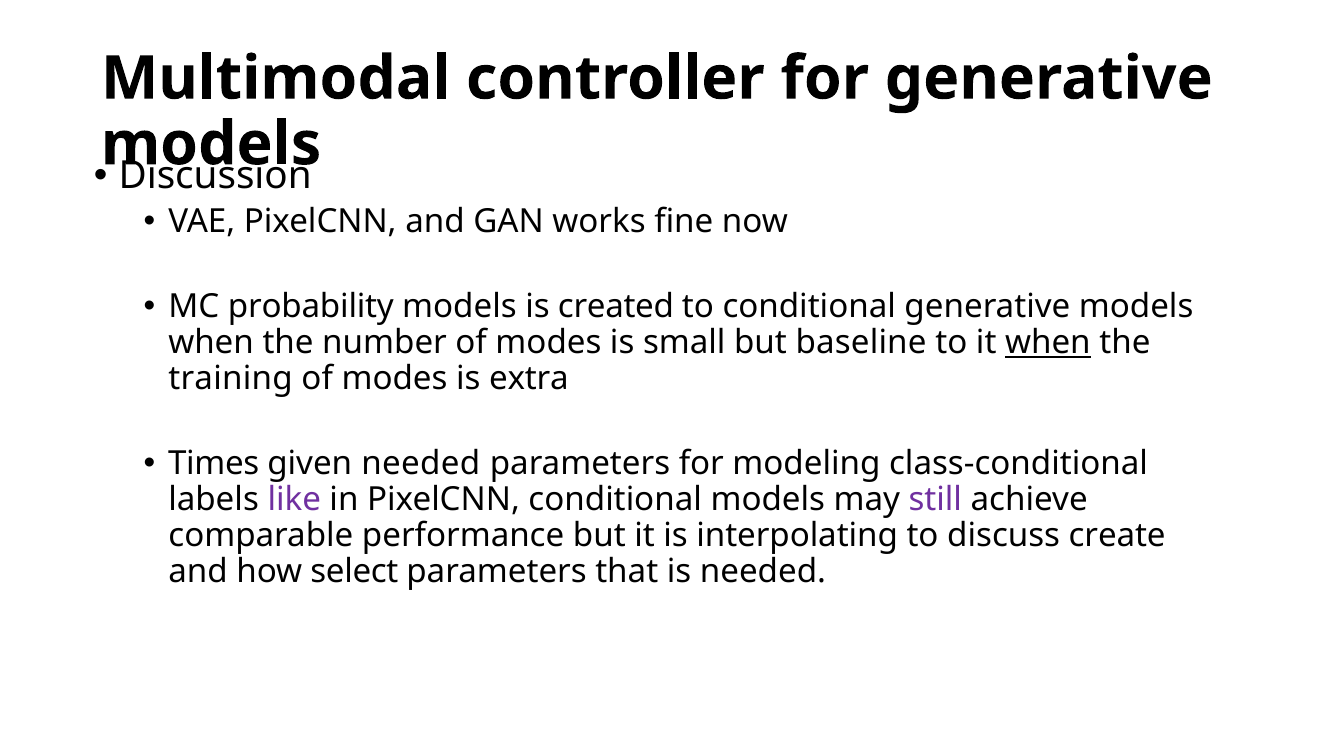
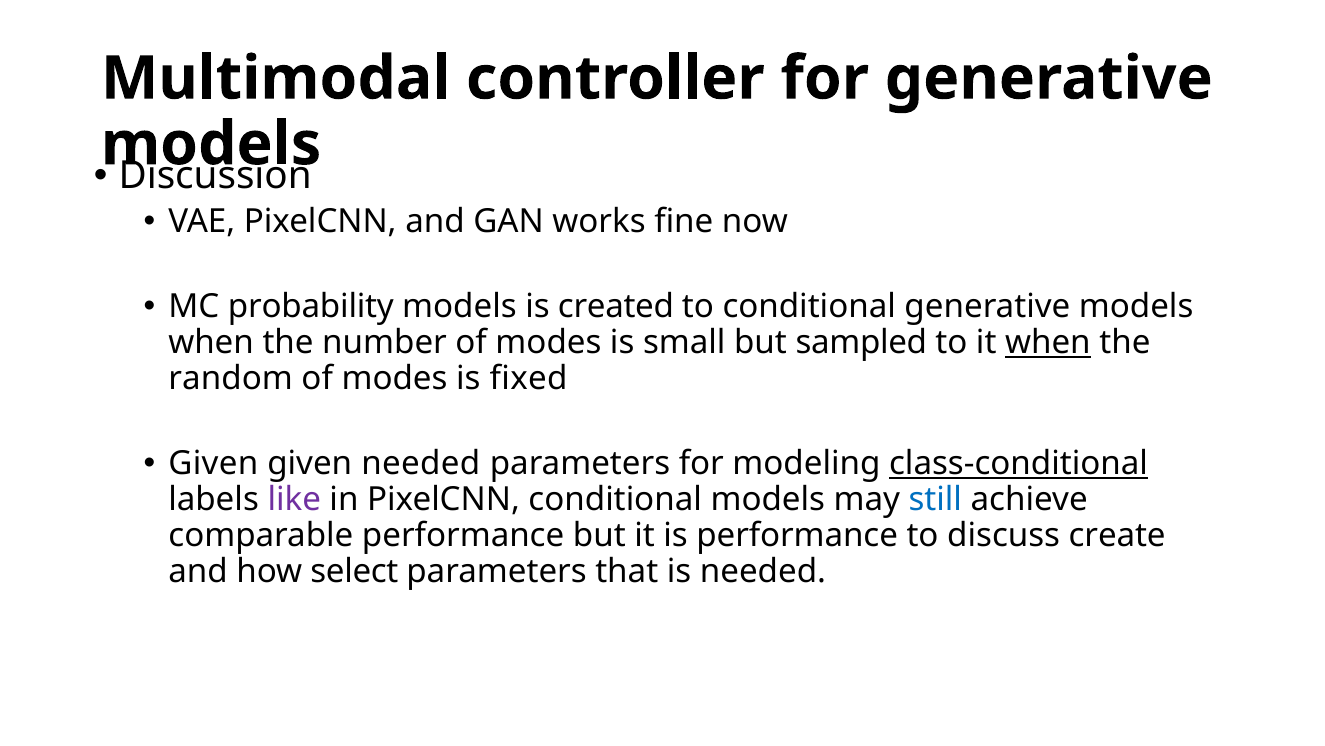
baseline: baseline -> sampled (861, 342)
training: training -> random (231, 378)
extra: extra -> fixed (529, 378)
Times: Times -> Given (213, 463)
class-conditional underline: none -> present (1019, 463)
still colour: purple -> blue (935, 499)
is interpolating: interpolating -> performance (797, 535)
